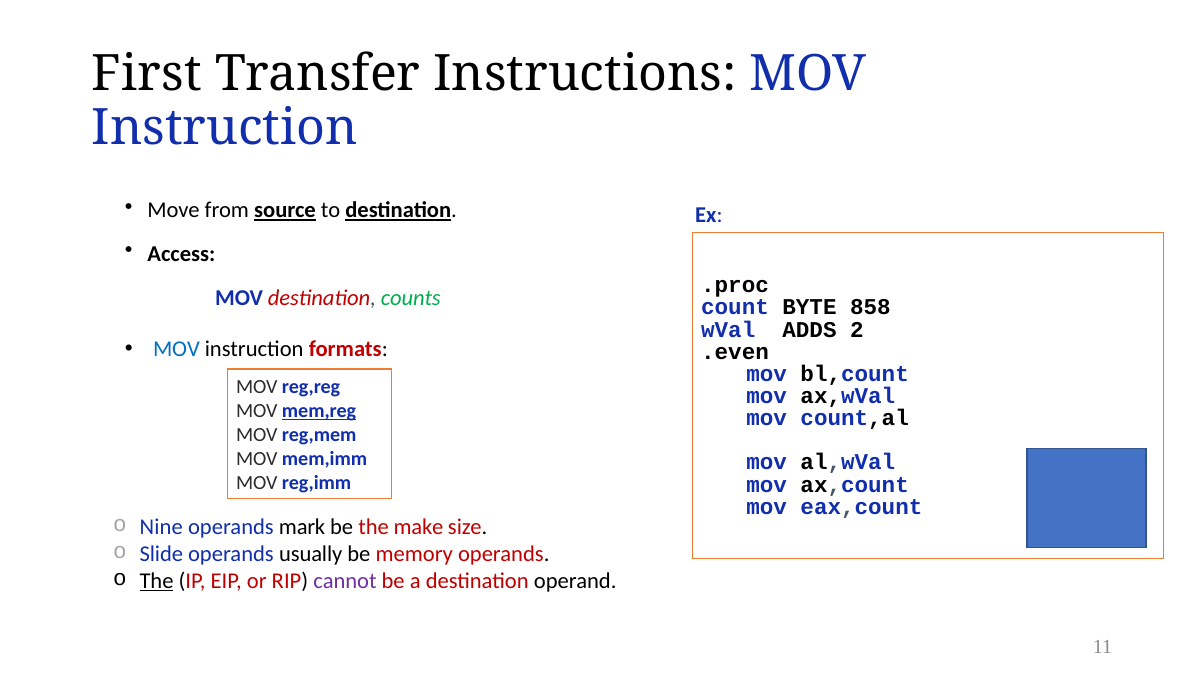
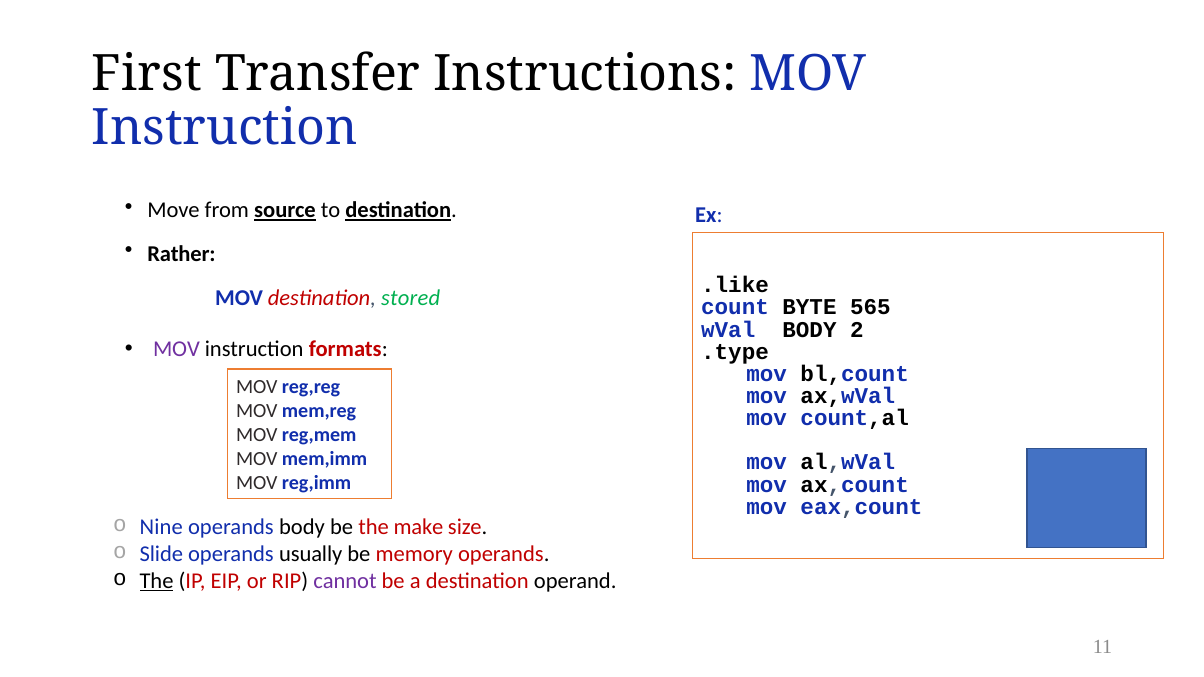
Access: Access -> Rather (181, 254)
.proc: .proc -> .like (735, 285)
counts: counts -> stored (411, 298)
858: 858 -> 565 (870, 308)
wVal ADDS: ADDS -> BODY (809, 330)
MOV colour: blue -> purple (176, 349)
.even: .even -> .type (735, 352)
mem,reg underline: present -> none (319, 411)
operands mark: mark -> body (302, 527)
